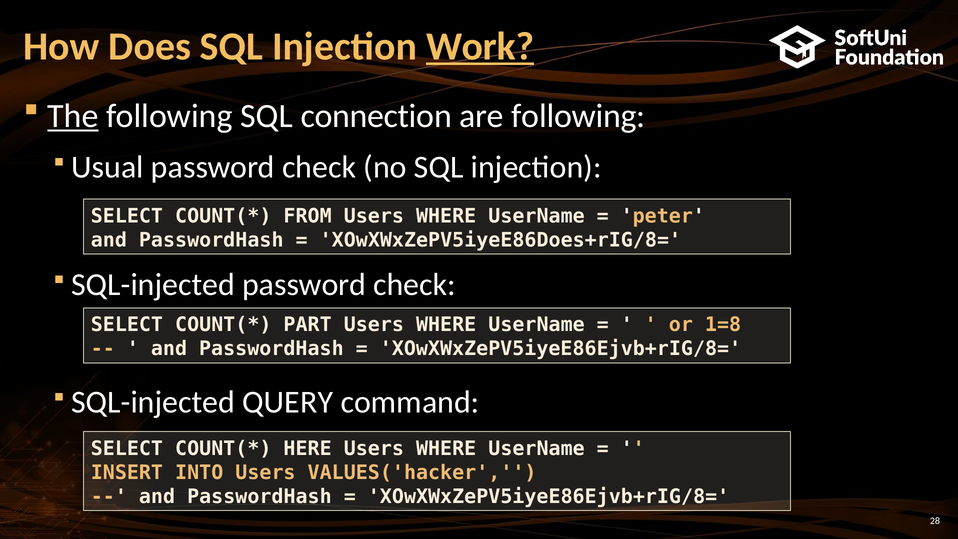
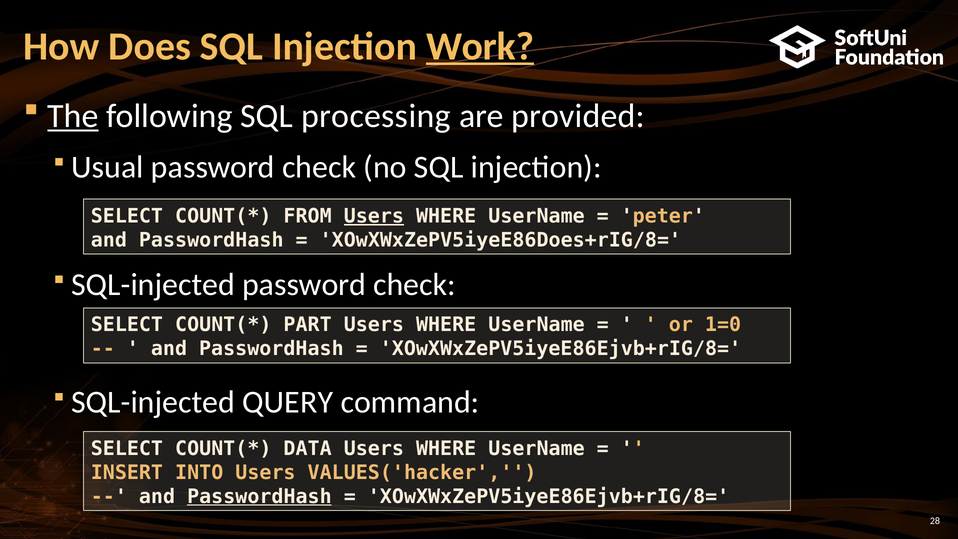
connection: connection -> processing (376, 116)
are following: following -> provided (578, 116)
Users underline: none -> present (374, 216)
1=8: 1=8 -> 1=0 (723, 325)
HERE: HERE -> DATA (308, 449)
PasswordHash underline: none -> present (259, 497)
